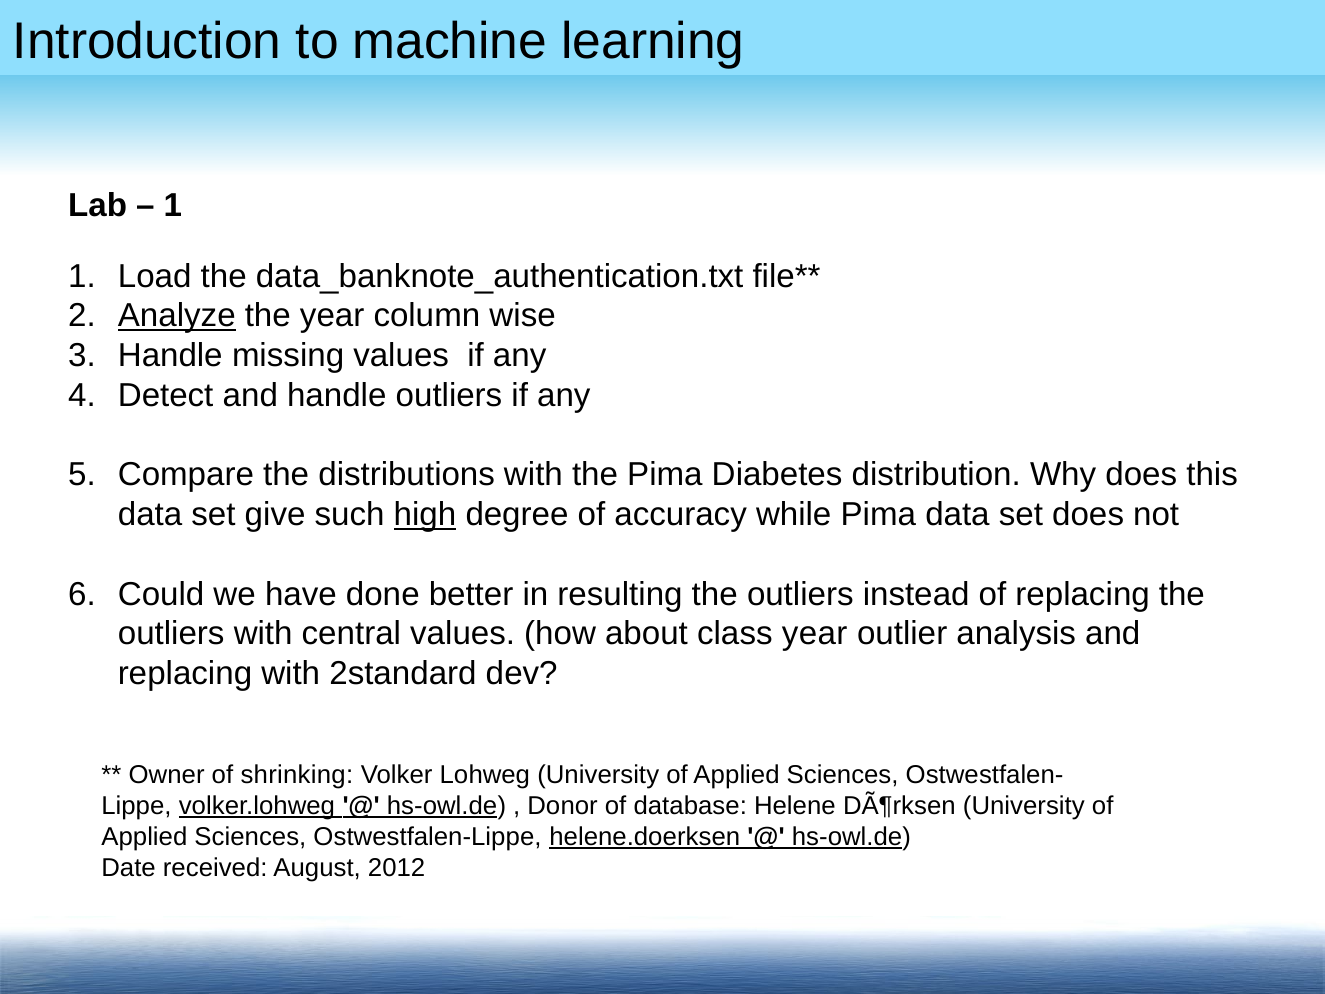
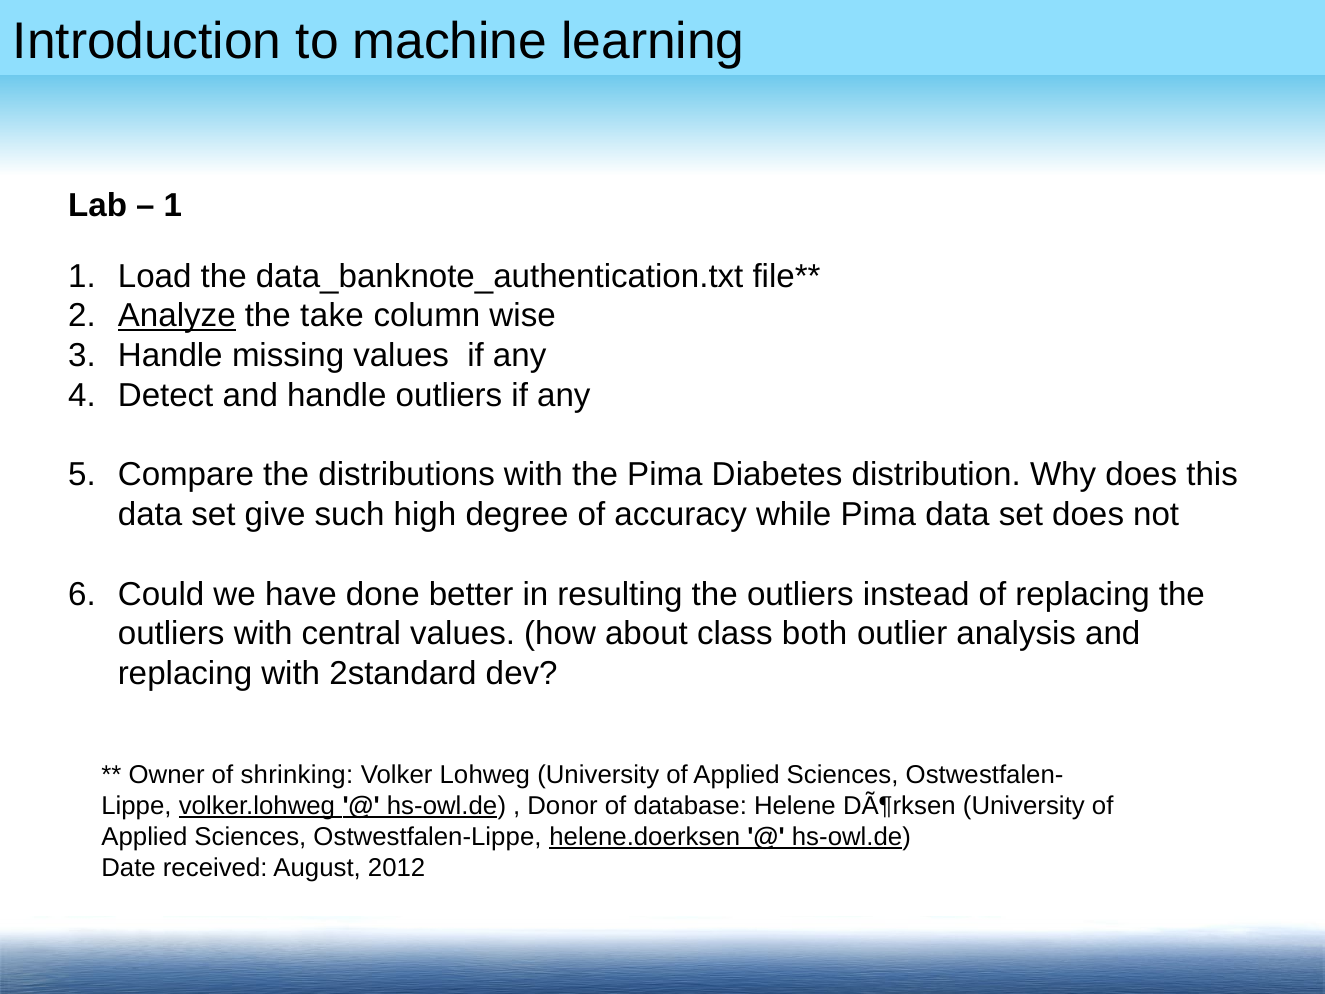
the year: year -> take (332, 316)
high underline: present -> none (425, 515)
class year: year -> both (815, 634)
